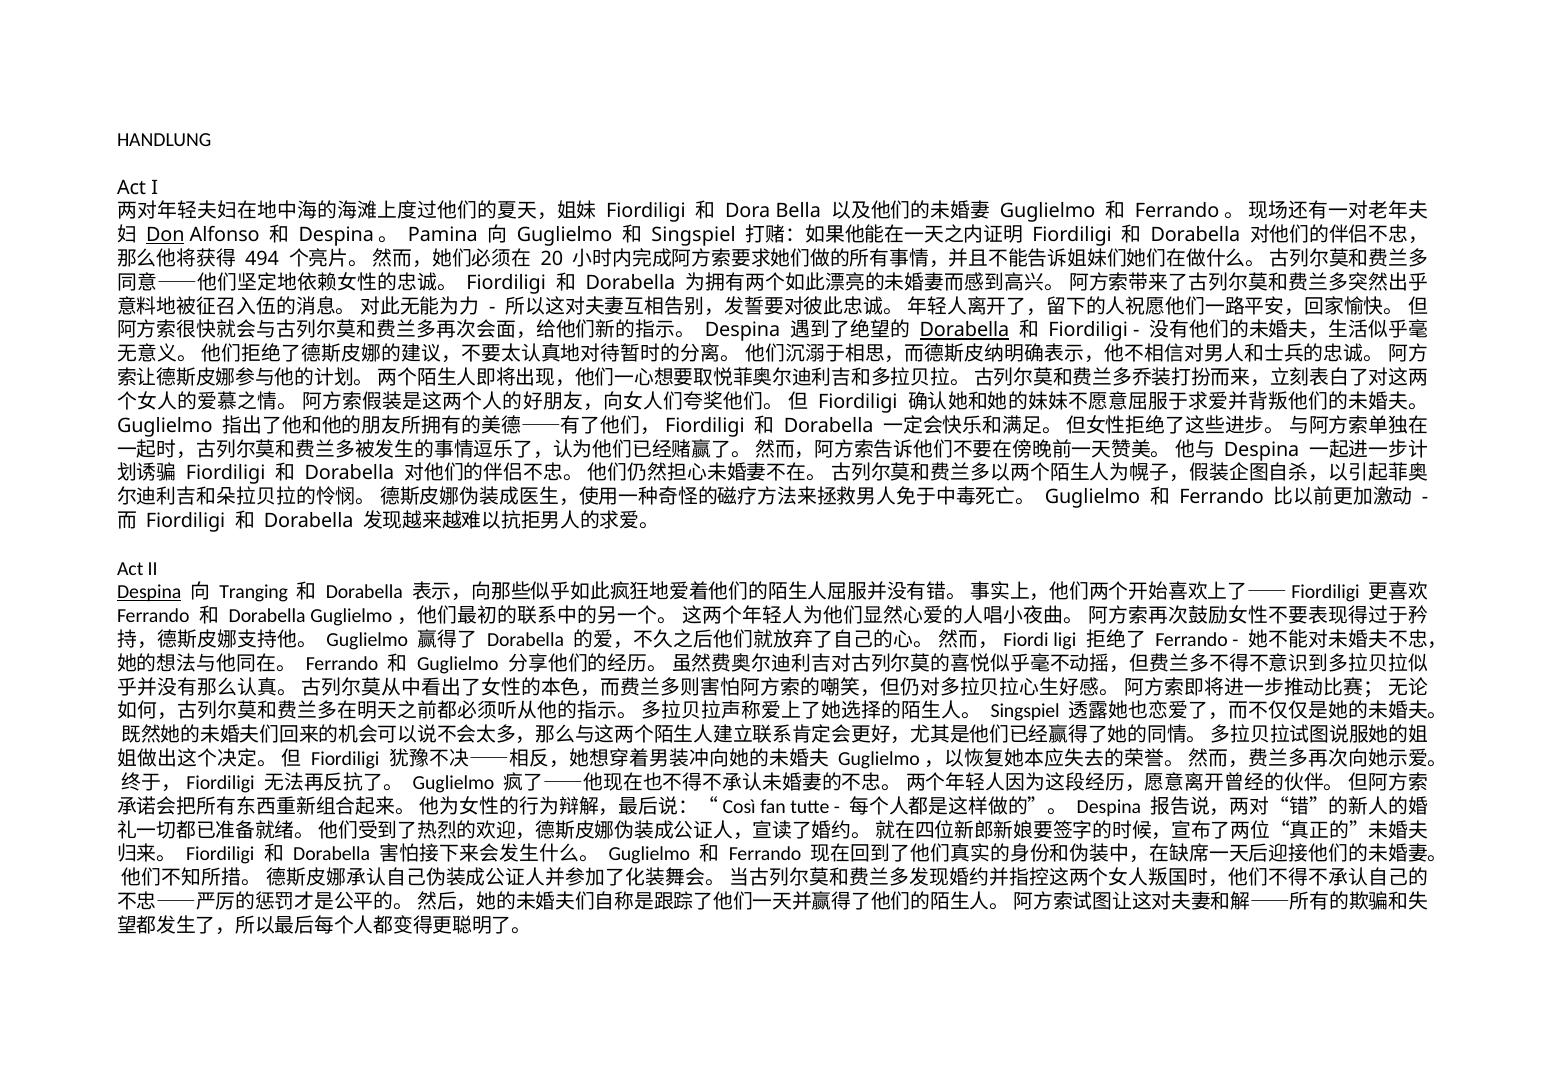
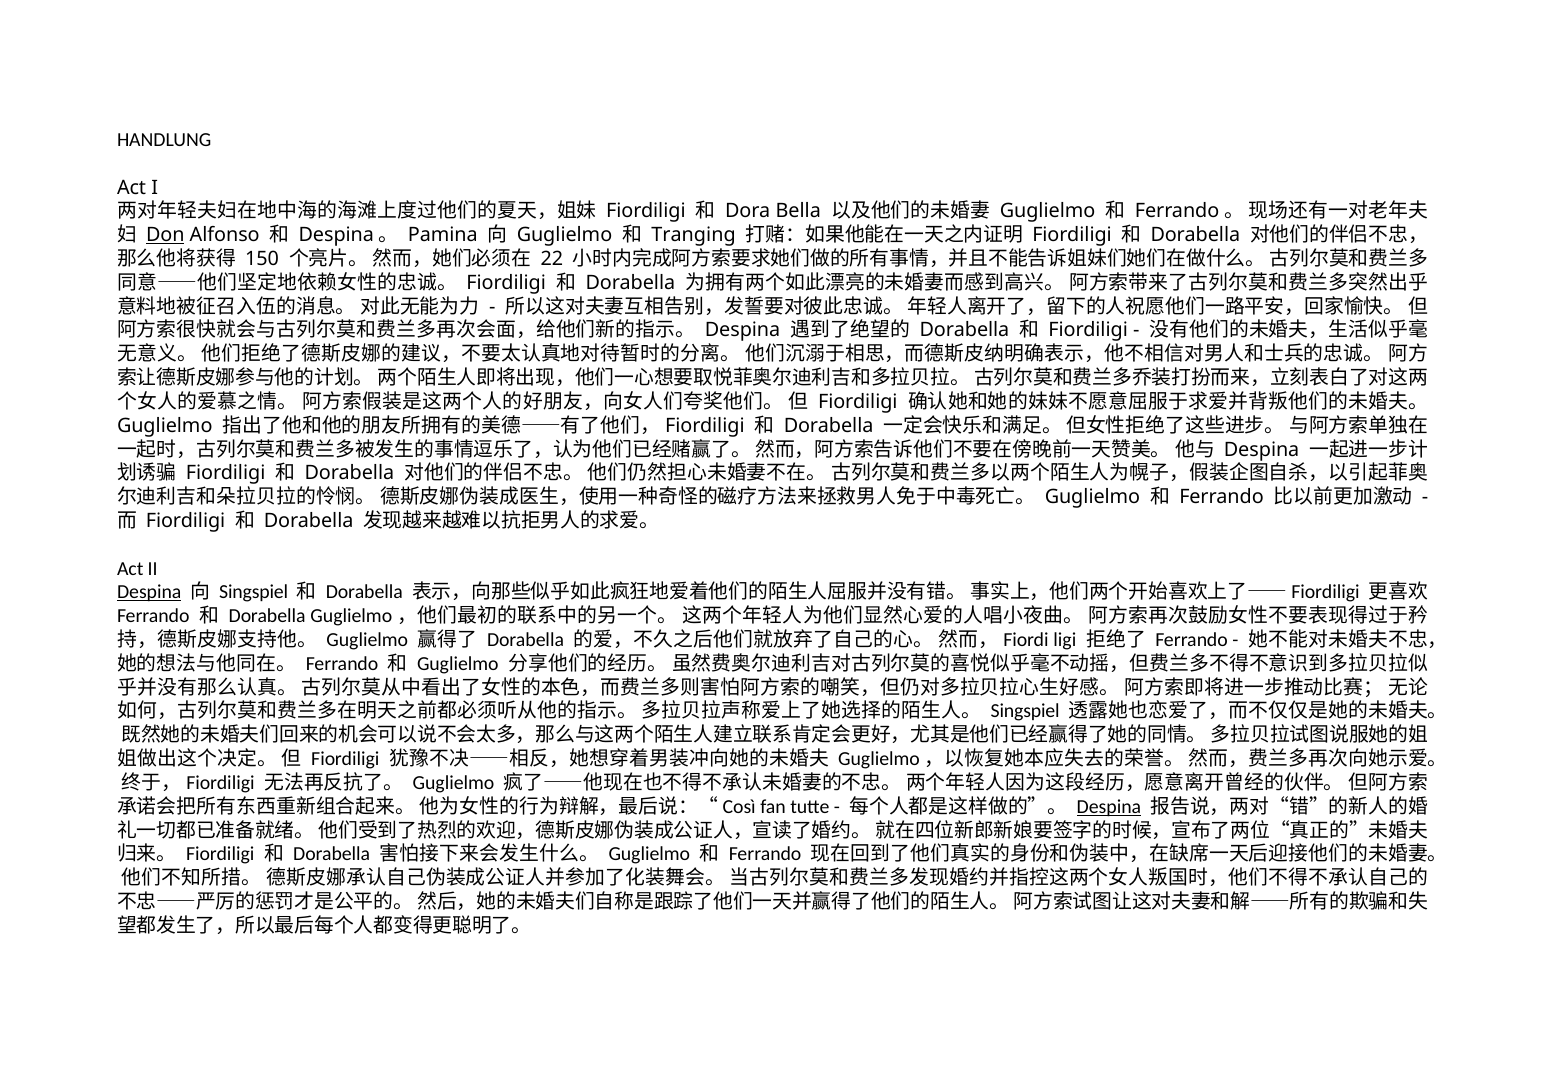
Singspiel: Singspiel -> Tranging (694, 235)
494: 494 -> 150 (262, 259)
20: 20 -> 22 (552, 259)
Dorabella underline: present -> none (964, 330)
Tranging: Tranging -> Singspiel (254, 592)
Despina underline: none -> present (1109, 806)
